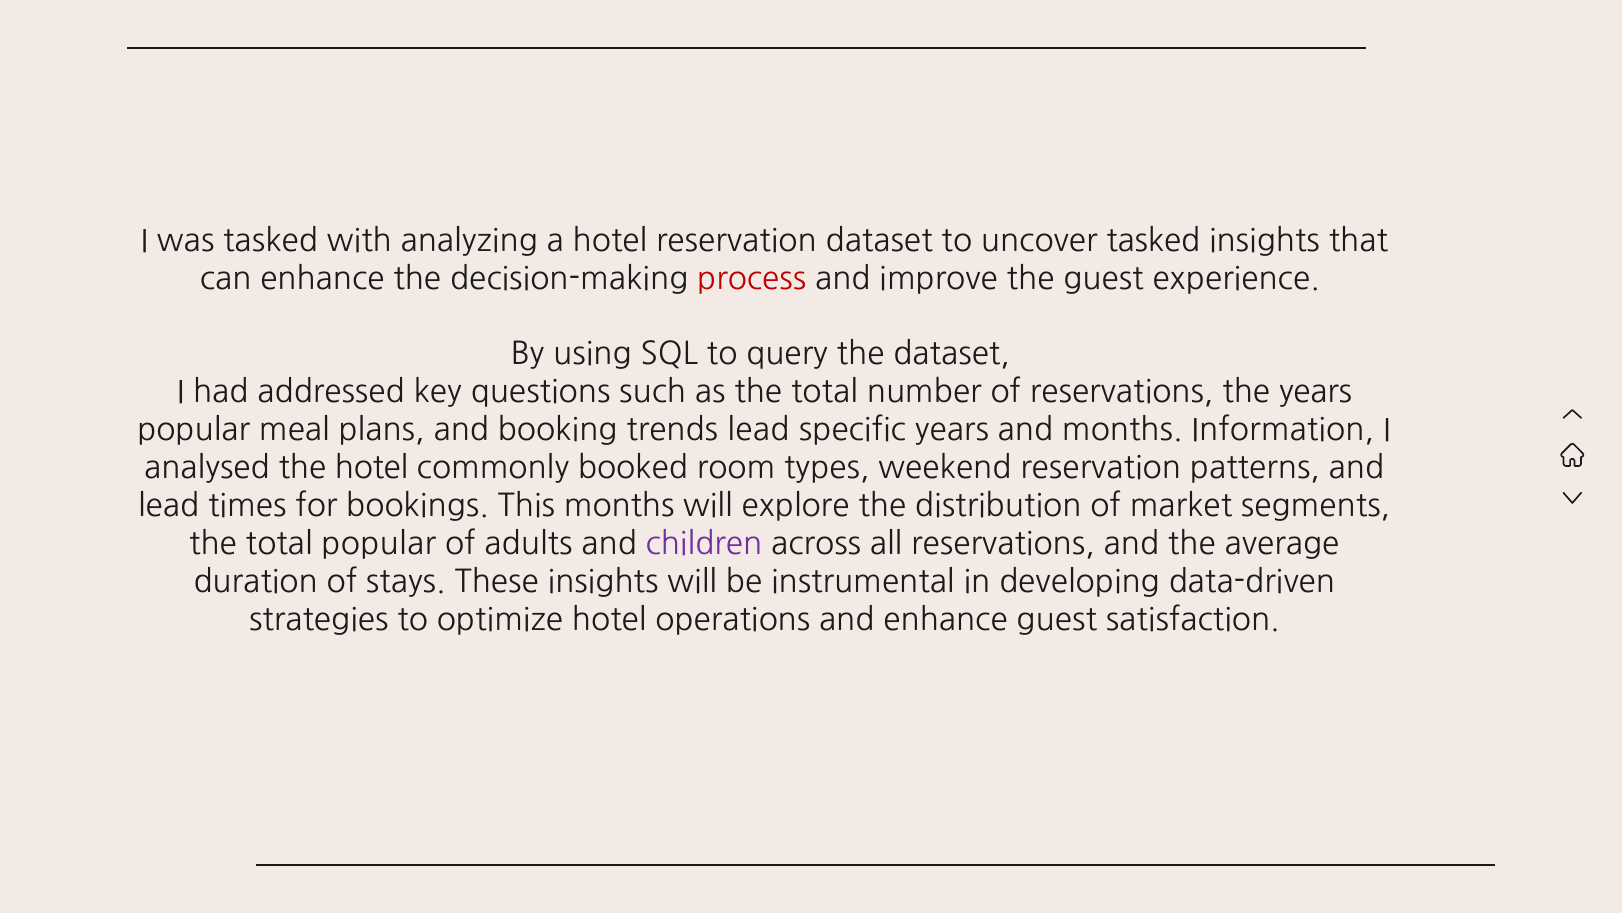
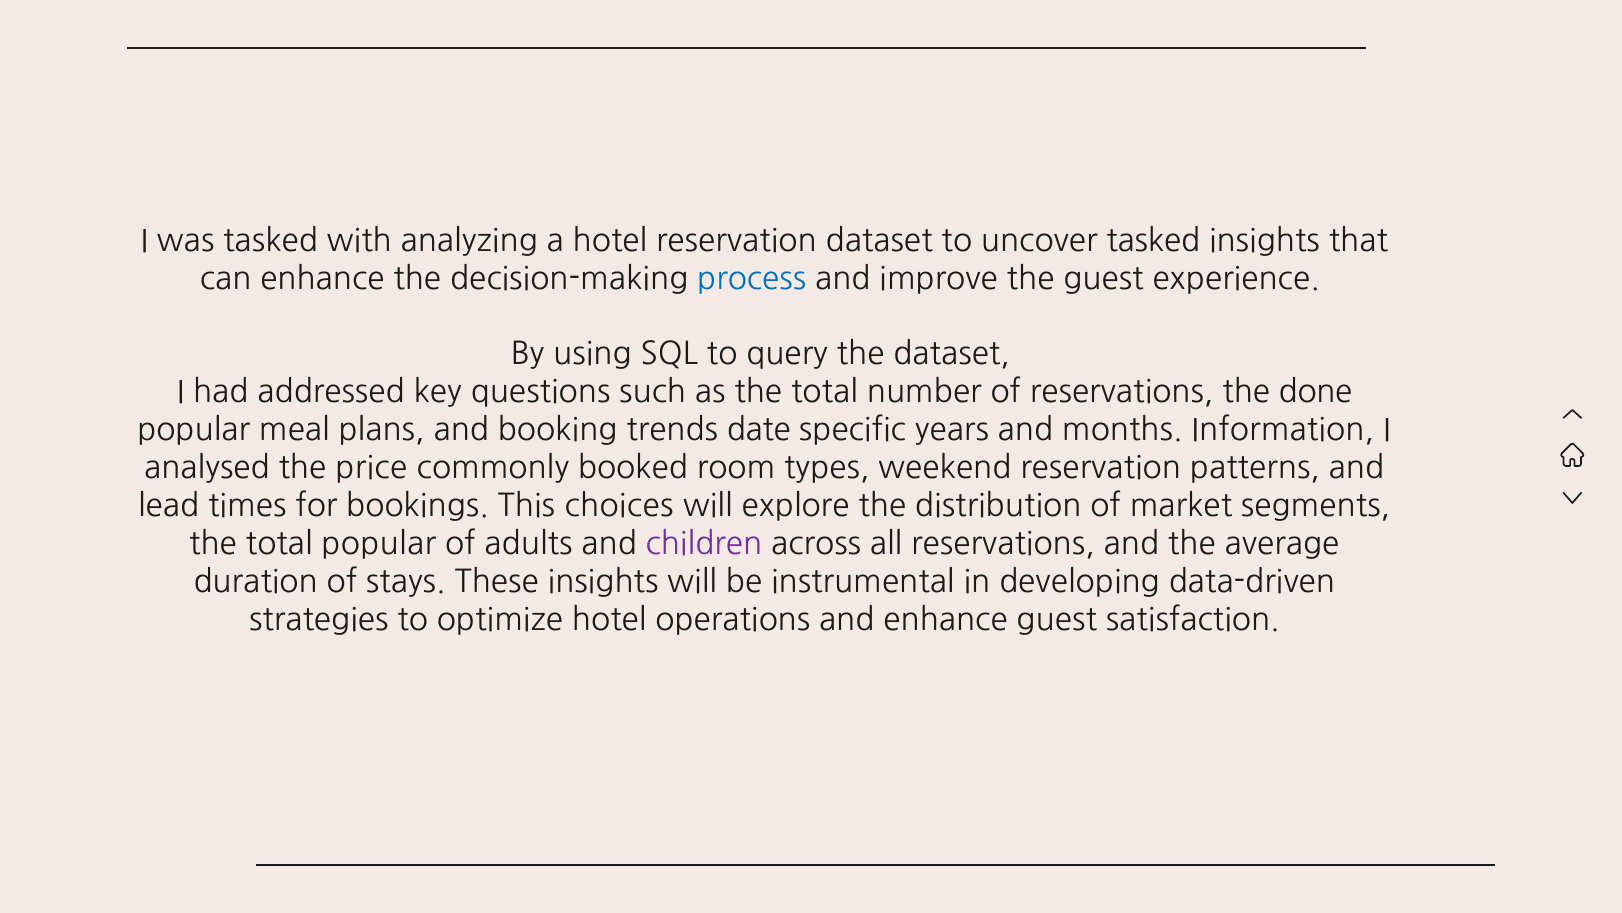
process colour: red -> blue (752, 278)
the years: years -> done (1316, 392)
trends lead: lead -> date (759, 430)
the hotel: hotel -> price (371, 468)
This months: months -> choices (619, 506)
